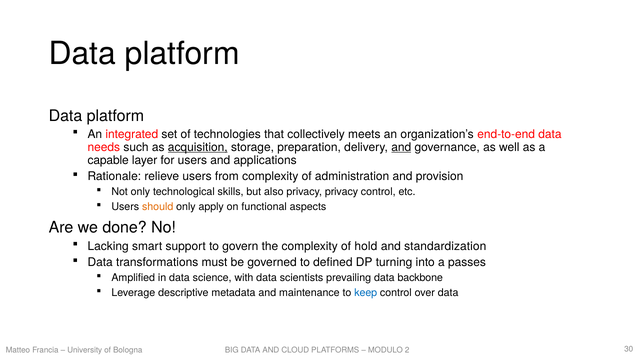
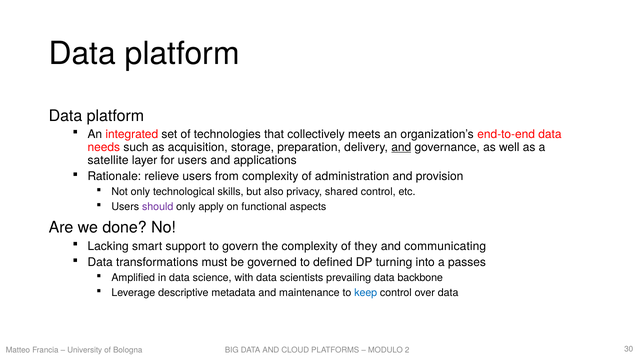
acquisition underline: present -> none (198, 147)
capable: capable -> satellite (108, 160)
privacy privacy: privacy -> shared (341, 192)
should colour: orange -> purple (158, 207)
hold: hold -> they (366, 246)
standardization: standardization -> communicating (445, 246)
